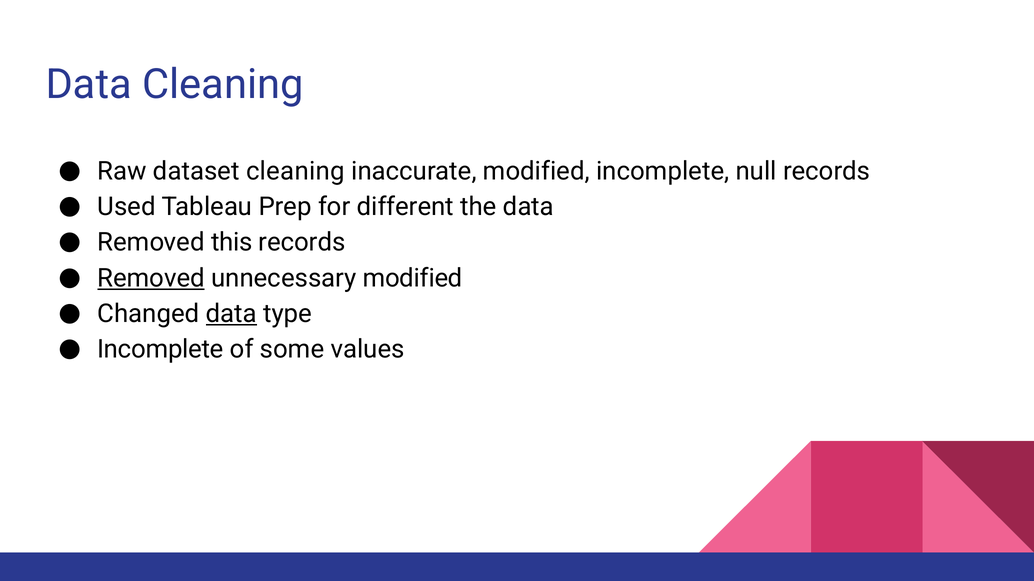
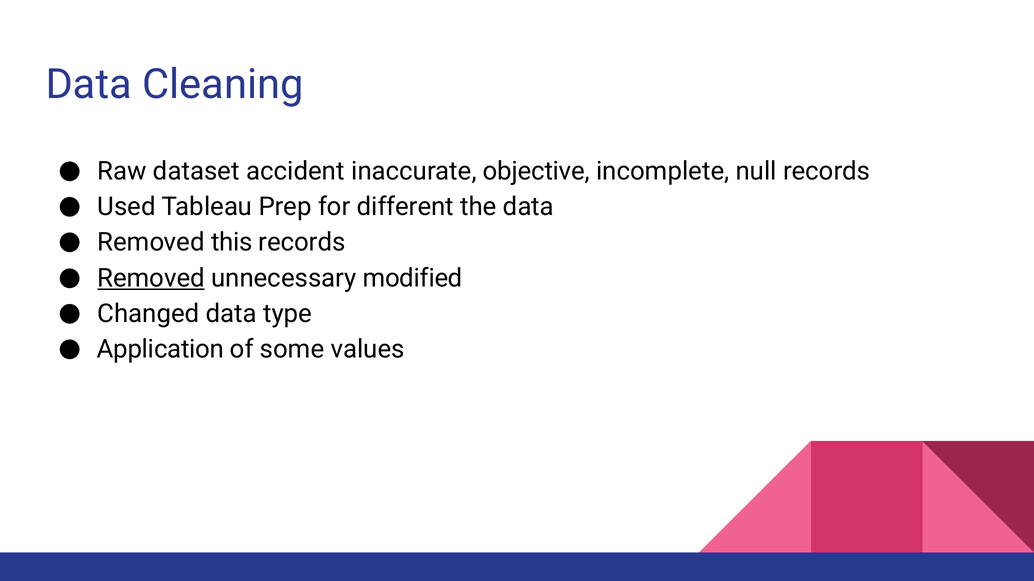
dataset cleaning: cleaning -> accident (295, 171)
inaccurate modified: modified -> objective (536, 171)
data underline: present -> none (231, 314)
Incomplete: Incomplete -> Application (160, 350)
